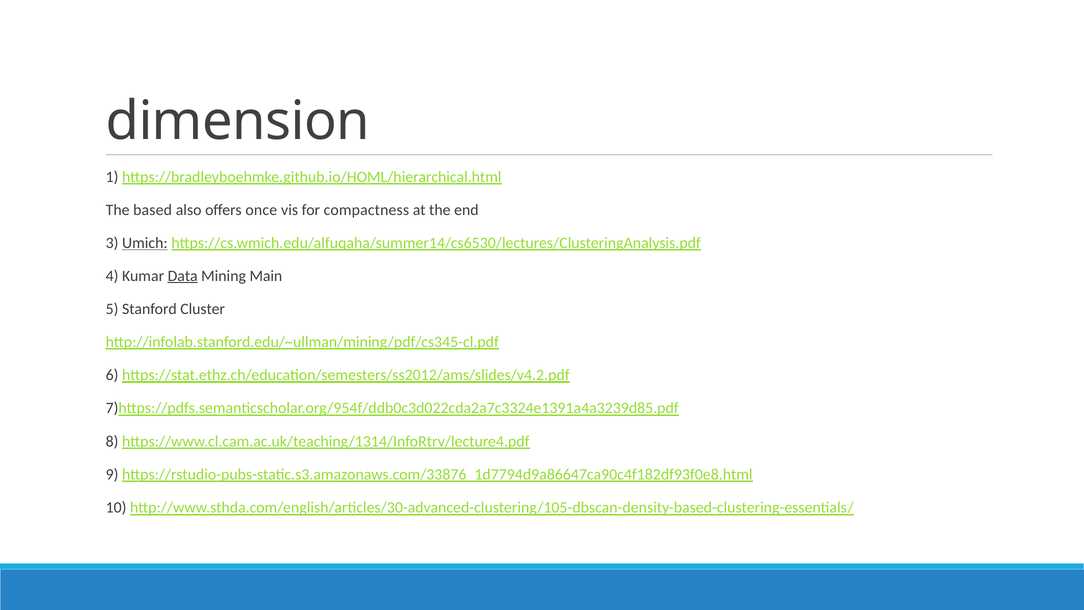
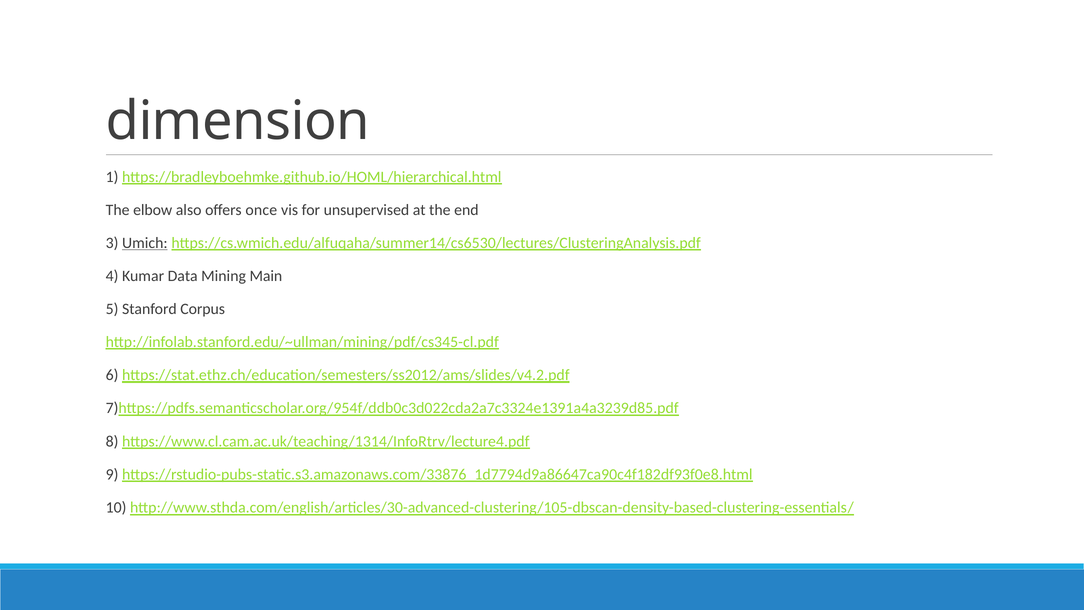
based: based -> elbow (153, 210)
compactness: compactness -> unsupervised (366, 210)
Data underline: present -> none (183, 276)
Cluster: Cluster -> Corpus (203, 309)
